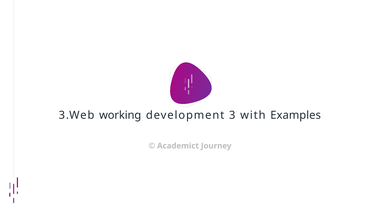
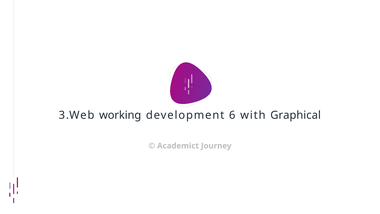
3: 3 -> 6 (232, 115)
Examples: Examples -> Graphical (296, 115)
